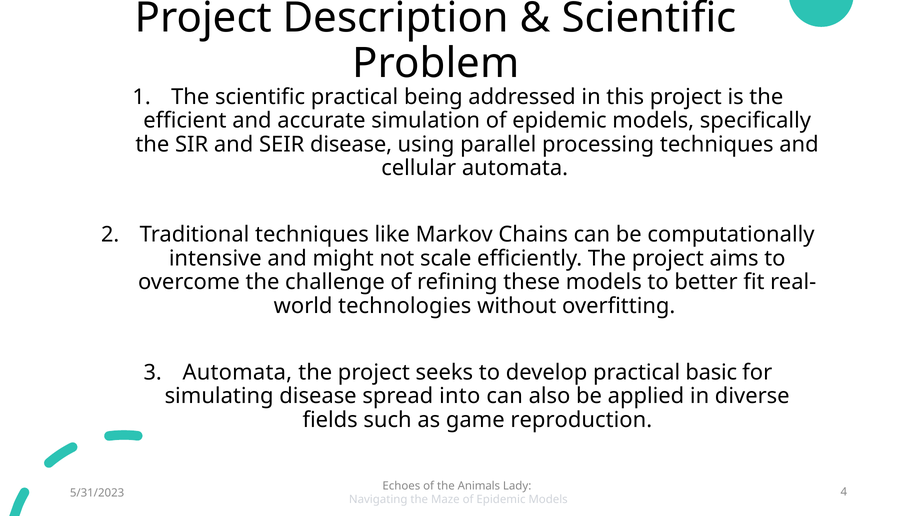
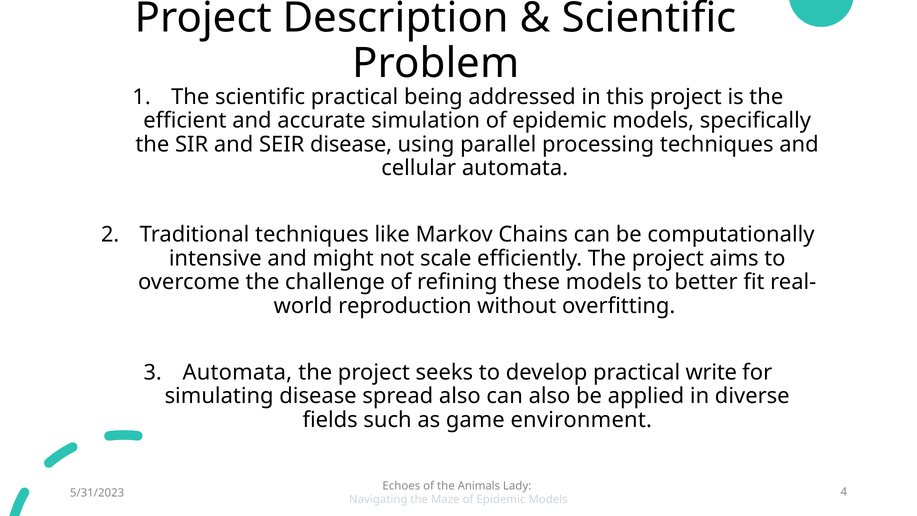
technologies: technologies -> reproduction (405, 306)
basic: basic -> write (711, 372)
spread into: into -> also (460, 396)
reproduction: reproduction -> environment (581, 420)
